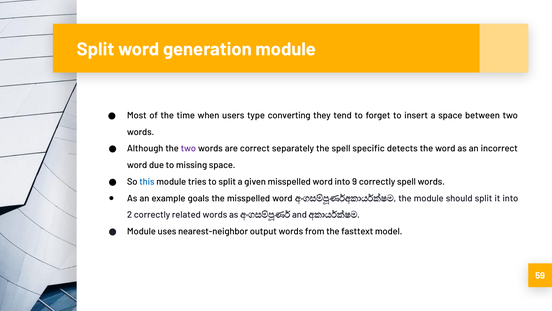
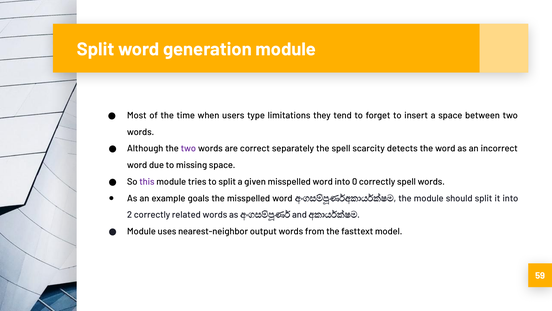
converting: converting -> limitations (289, 115)
specific: specific -> scarcity (369, 148)
this colour: blue -> purple (147, 181)
9: 9 -> 0 (355, 181)
